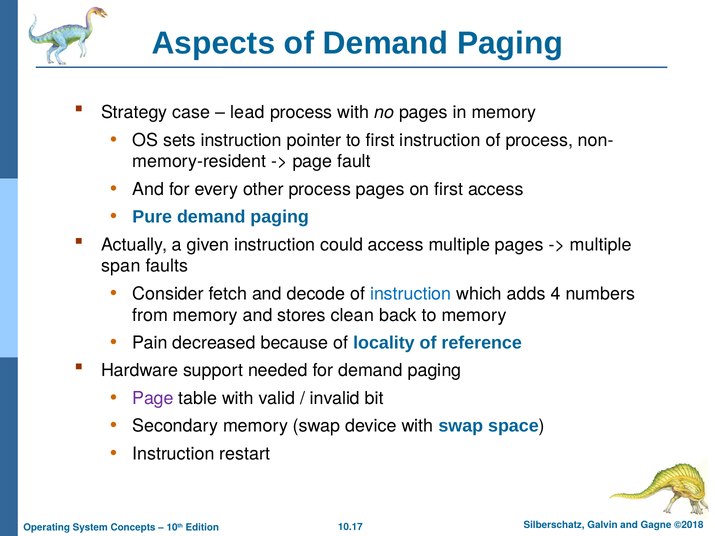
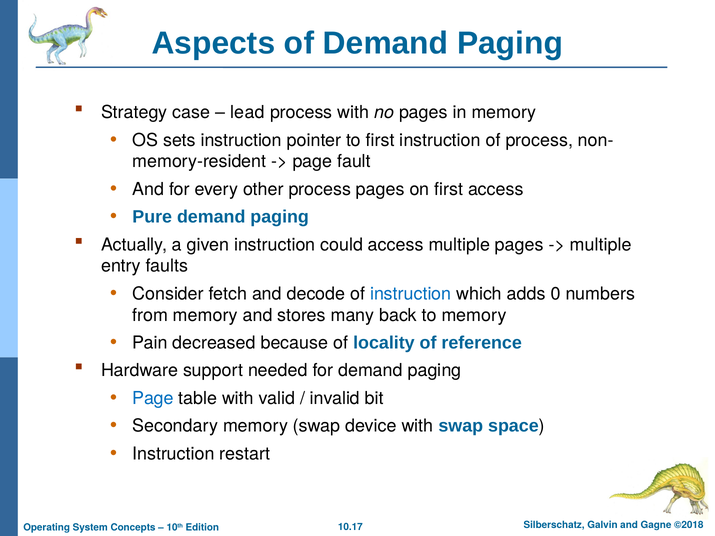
span: span -> entry (121, 266)
4: 4 -> 0 (556, 294)
clean: clean -> many (352, 315)
Page colour: purple -> blue (153, 398)
